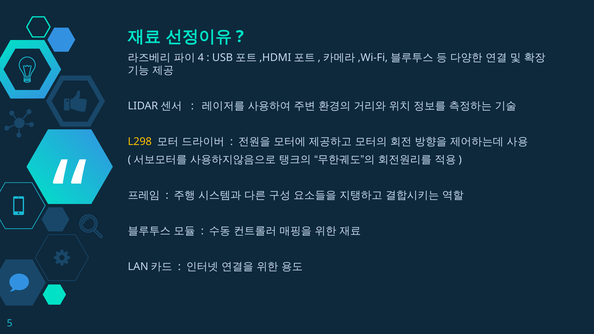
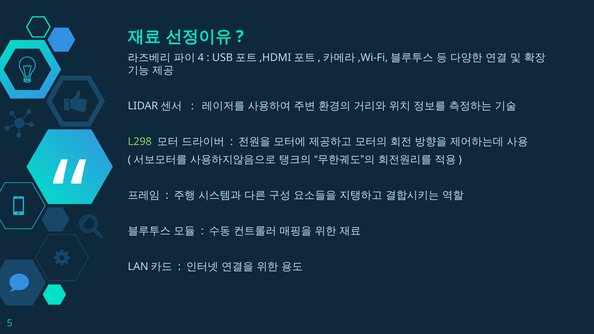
L298 colour: yellow -> light green (140, 142)
